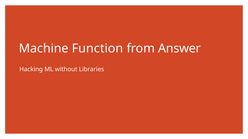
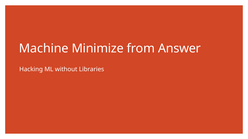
Function: Function -> Minimize (98, 49)
